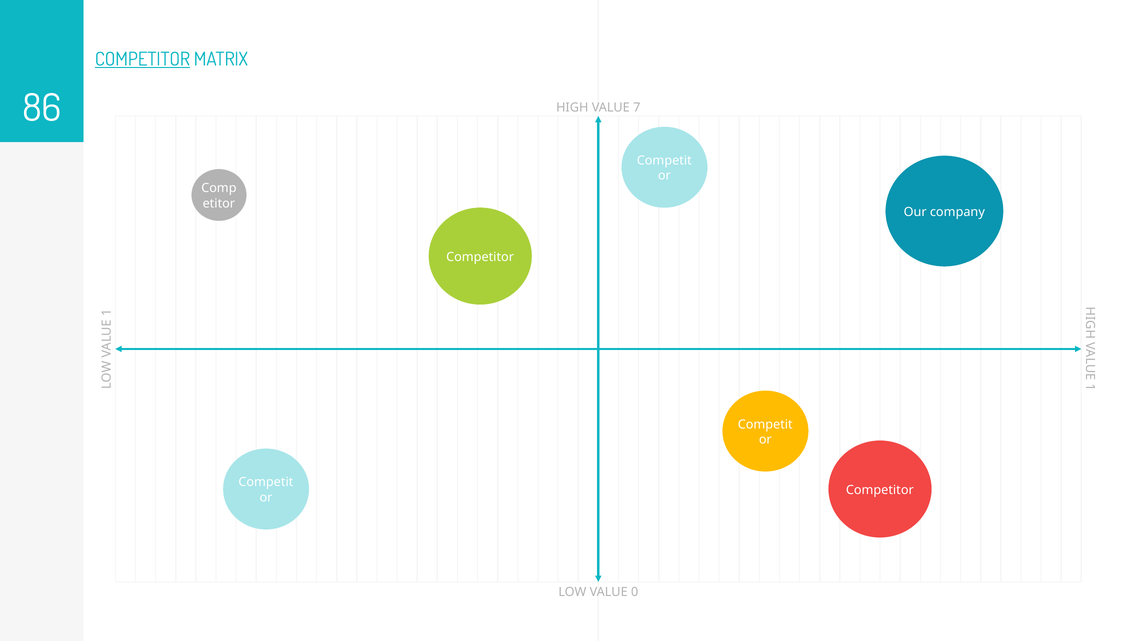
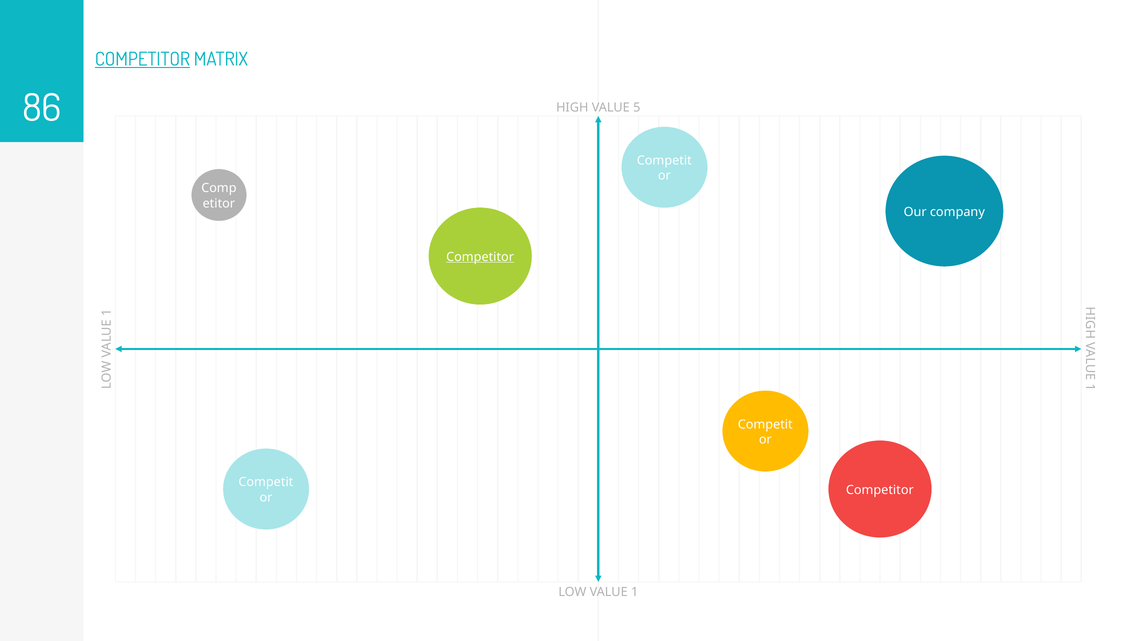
7: 7 -> 5 (637, 108)
Competitor underline: none -> present (480, 257)
VALUE 0: 0 -> 1 (635, 592)
